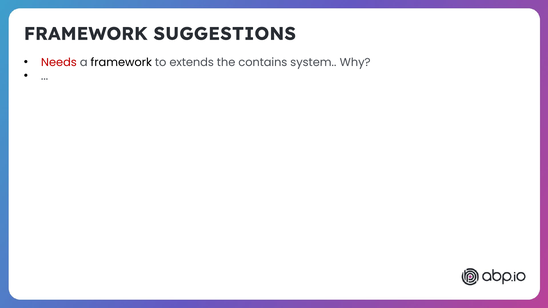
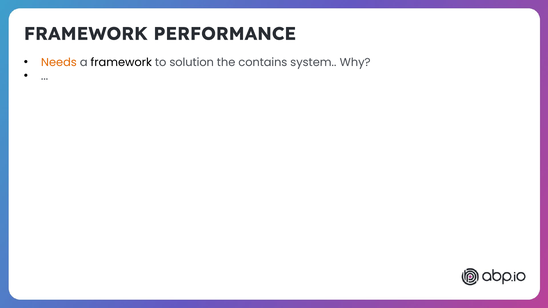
SUGGESTIONS: SUGGESTIONS -> PERFORMANCE (225, 34)
Needs colour: red -> orange (59, 62)
extends: extends -> solution (192, 62)
